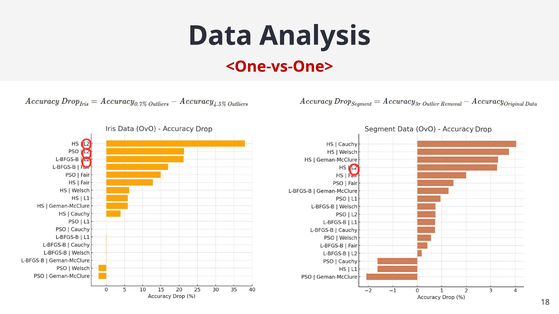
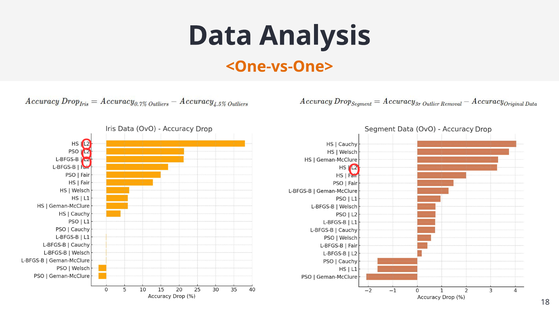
<One-vs-One> colour: red -> orange (279, 67)
